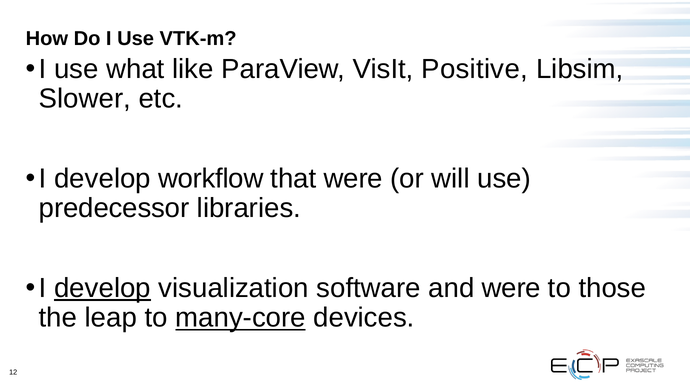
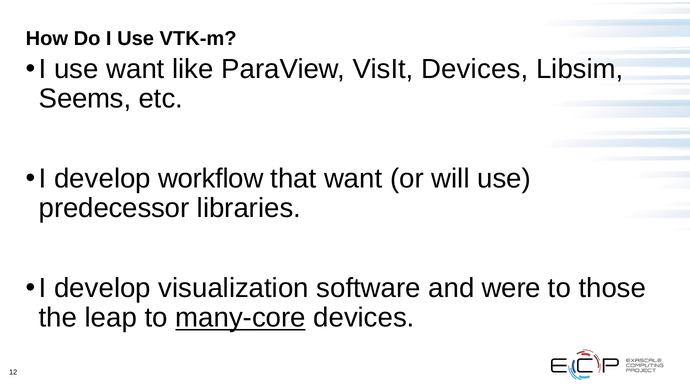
use what: what -> want (135, 69)
VisIt Positive: Positive -> Devices (475, 69)
Slower: Slower -> Seems (85, 99)
that were: were -> want (353, 179)
develop underline: present -> none (102, 288)
